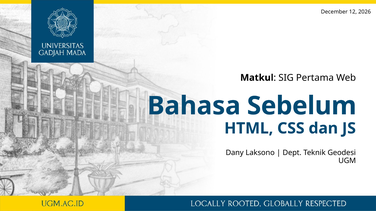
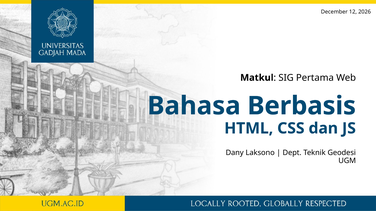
Sebelum: Sebelum -> Berbasis (302, 106)
